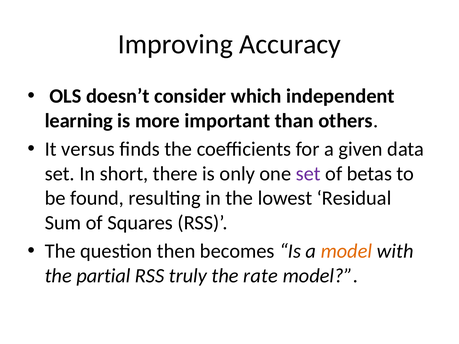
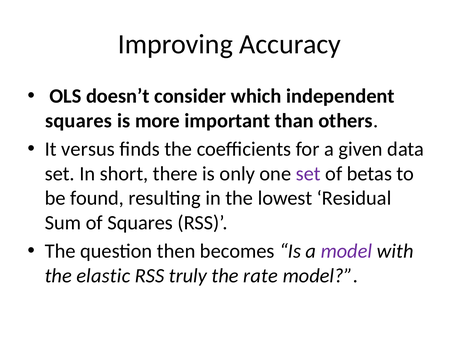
learning: learning -> squares (79, 121)
model colour: orange -> purple (346, 251)
partial: partial -> elastic (103, 276)
